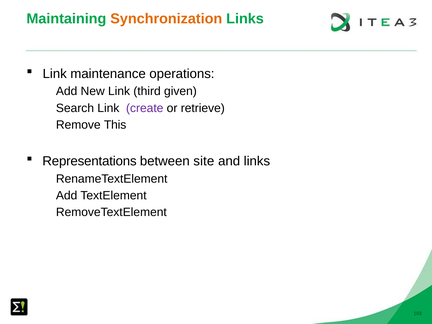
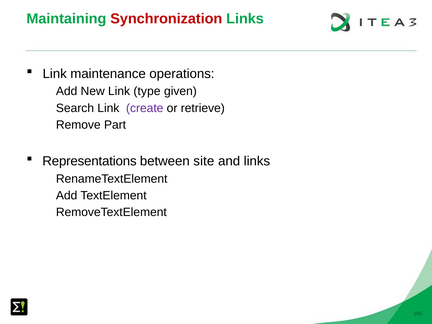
Synchronization colour: orange -> red (166, 19)
third: third -> type (147, 91)
This: This -> Part (115, 125)
